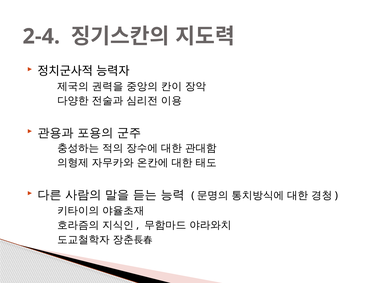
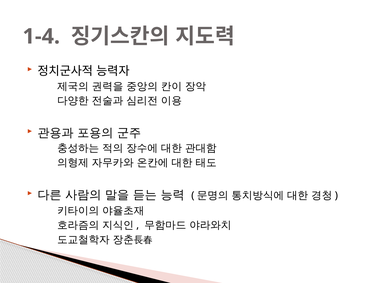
2-4: 2-4 -> 1-4 (41, 36)
